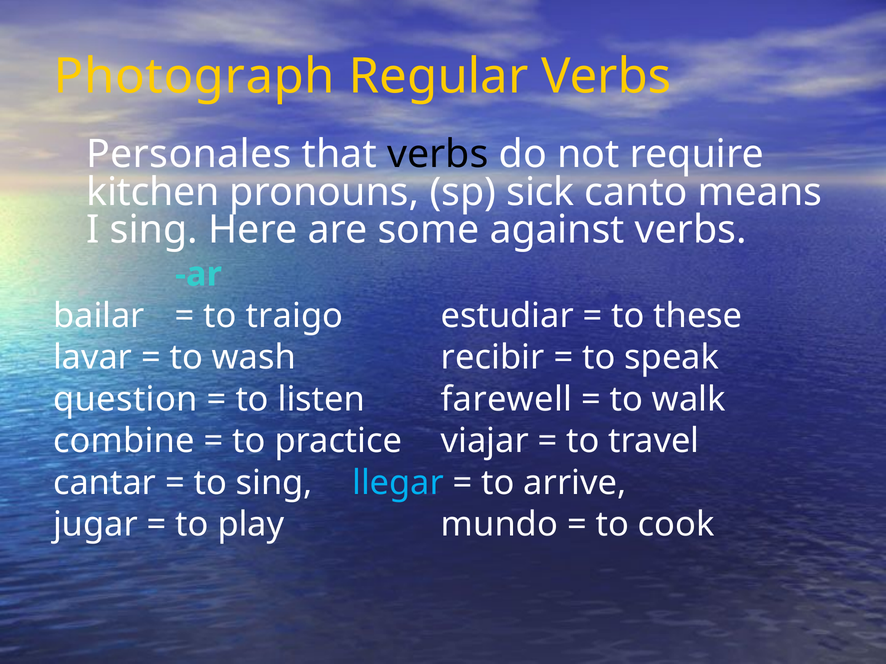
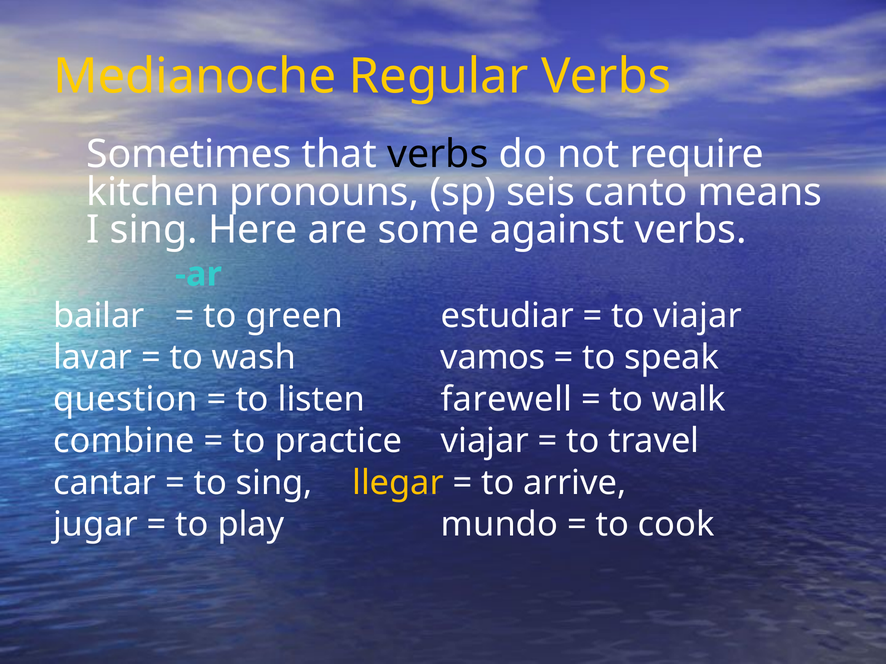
Photograph: Photograph -> Medianoche (195, 77)
Personales: Personales -> Sometimes (189, 155)
sick: sick -> seis (540, 192)
traigo: traigo -> green (294, 316)
to these: these -> viajar (698, 316)
recibir: recibir -> vamos (493, 358)
llegar colour: light blue -> yellow (398, 483)
